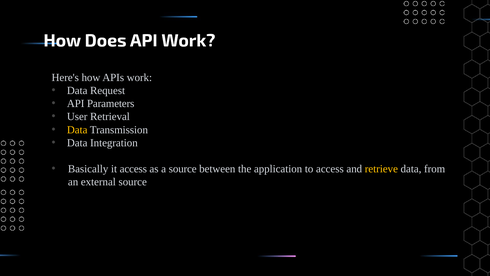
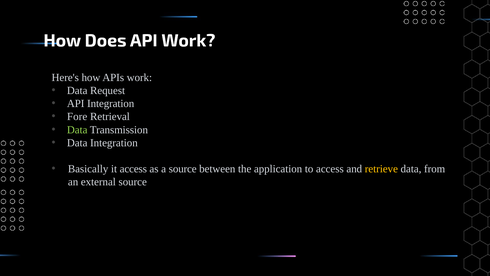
API Parameters: Parameters -> Integration (111, 103)
User: User -> Fore (77, 117)
Data colour: yellow -> light green (77, 130)
